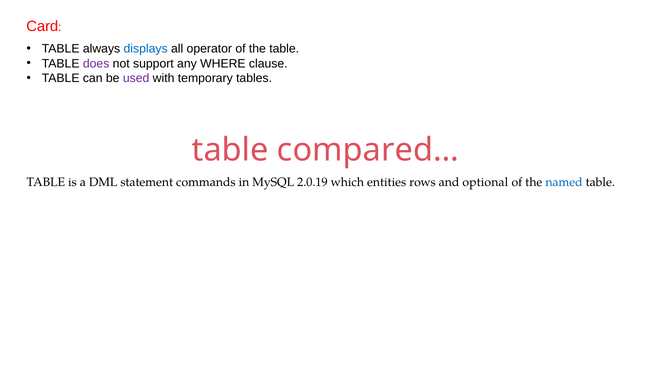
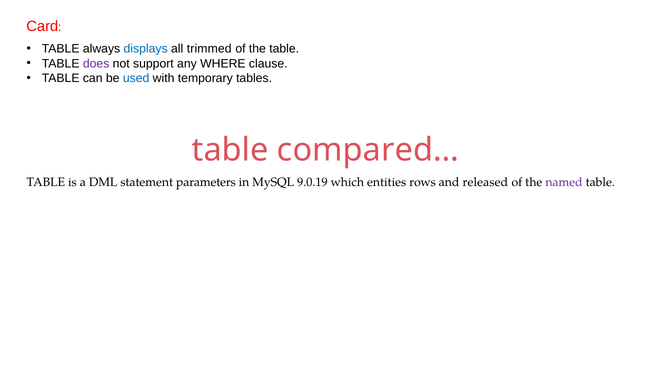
operator: operator -> trimmed (209, 49)
used colour: purple -> blue (136, 78)
commands: commands -> parameters (206, 182)
2.0.19: 2.0.19 -> 9.0.19 (312, 182)
optional: optional -> released (485, 182)
named colour: blue -> purple (564, 182)
